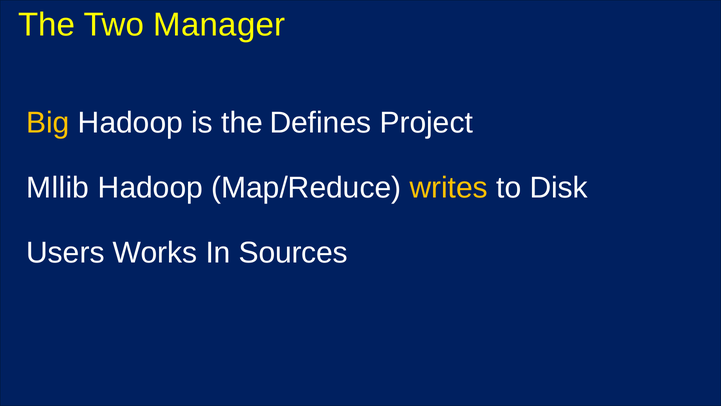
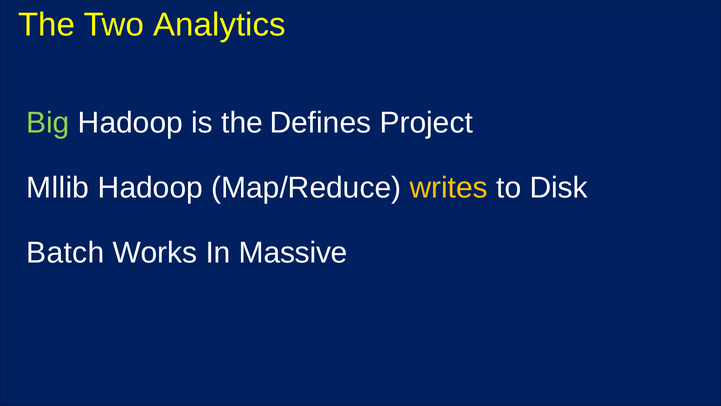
Manager: Manager -> Analytics (219, 25)
Big colour: yellow -> light green (48, 123)
Users: Users -> Batch (65, 253)
Sources: Sources -> Massive (293, 253)
